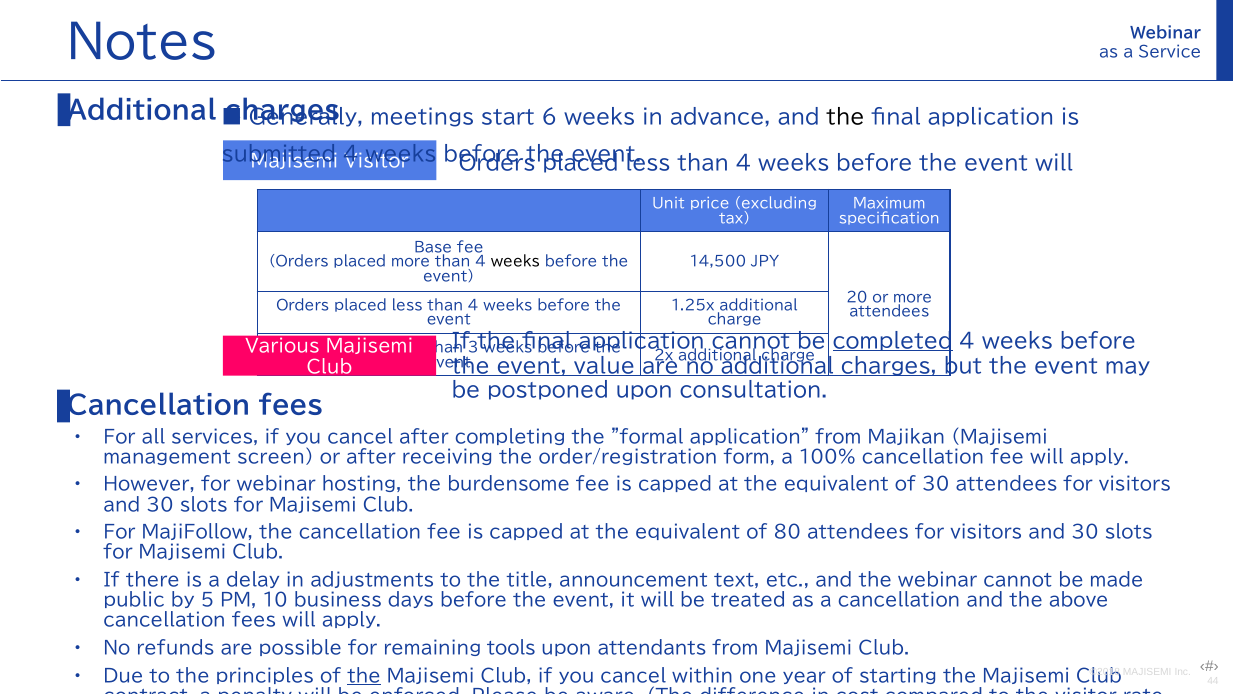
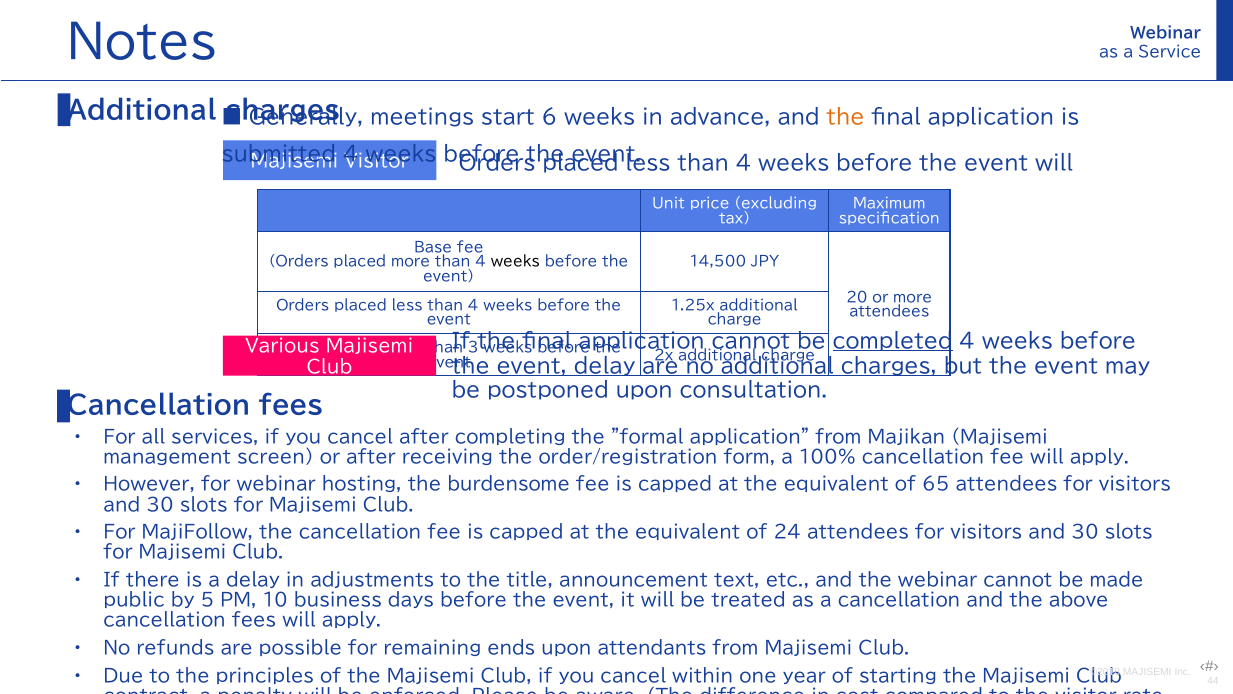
the colour: black -> orange (846, 117)
event value: value -> delay (605, 366)
of 30: 30 -> 65 (936, 485)
80: 80 -> 24 (787, 533)
tools: tools -> ends (511, 648)
the underline: present -> none (364, 676)
